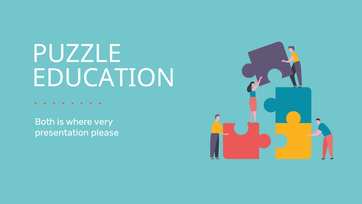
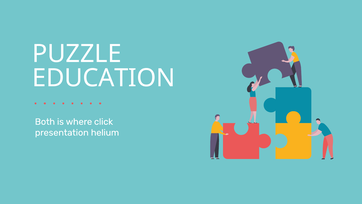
very: very -> click (104, 122)
please: please -> helium (105, 132)
